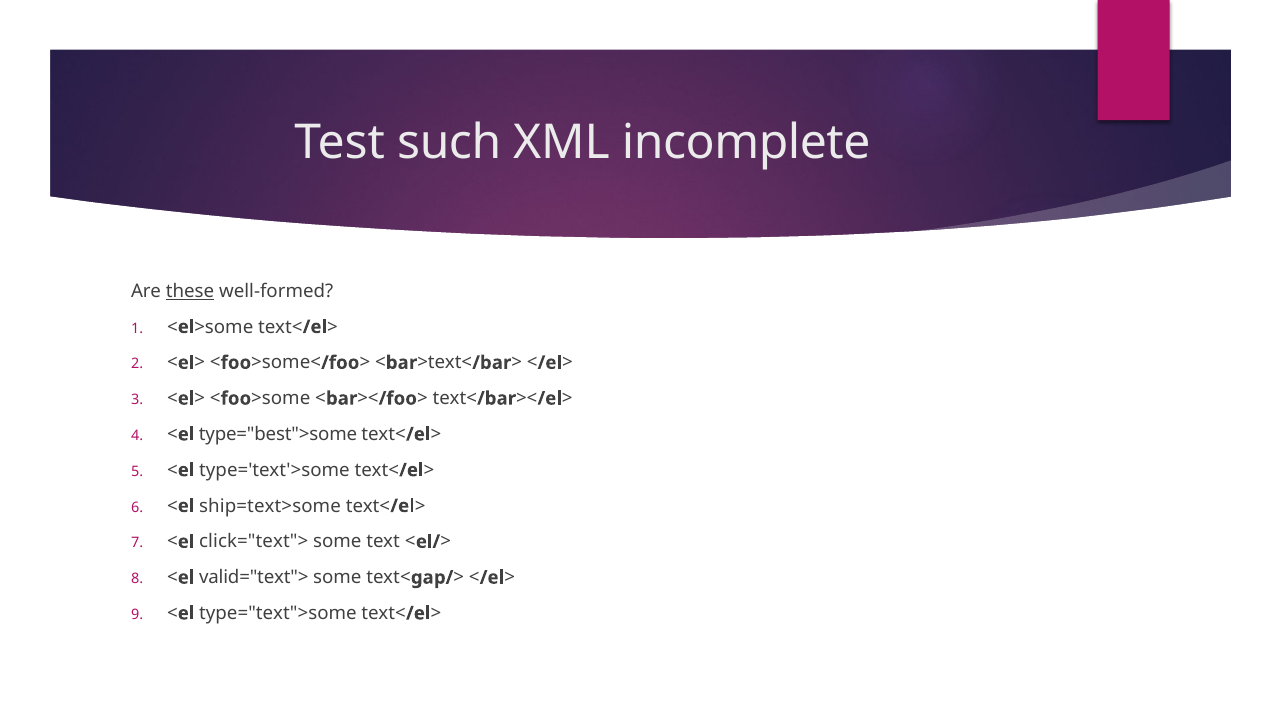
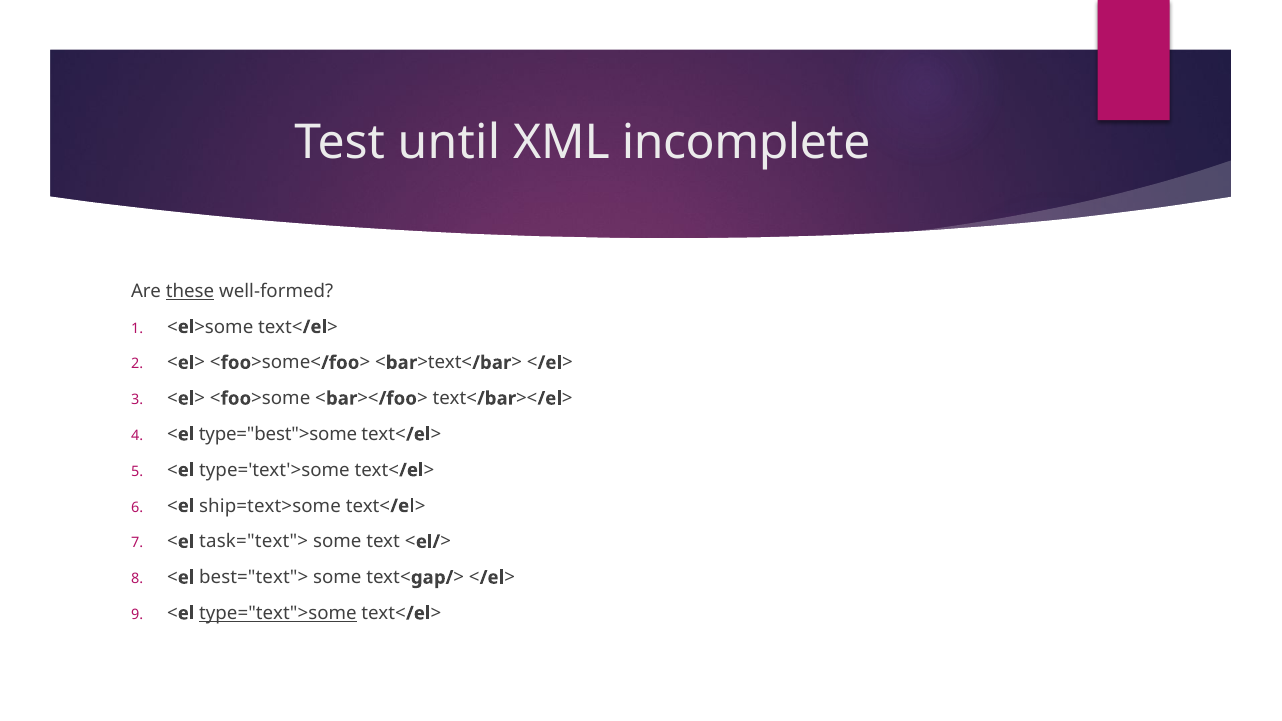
such: such -> until (449, 143)
click="text">: click="text"> -> task="text"> (254, 542)
valid="text">: valid="text"> -> best="text"> (254, 578)
type="text">some underline: none -> present (278, 613)
